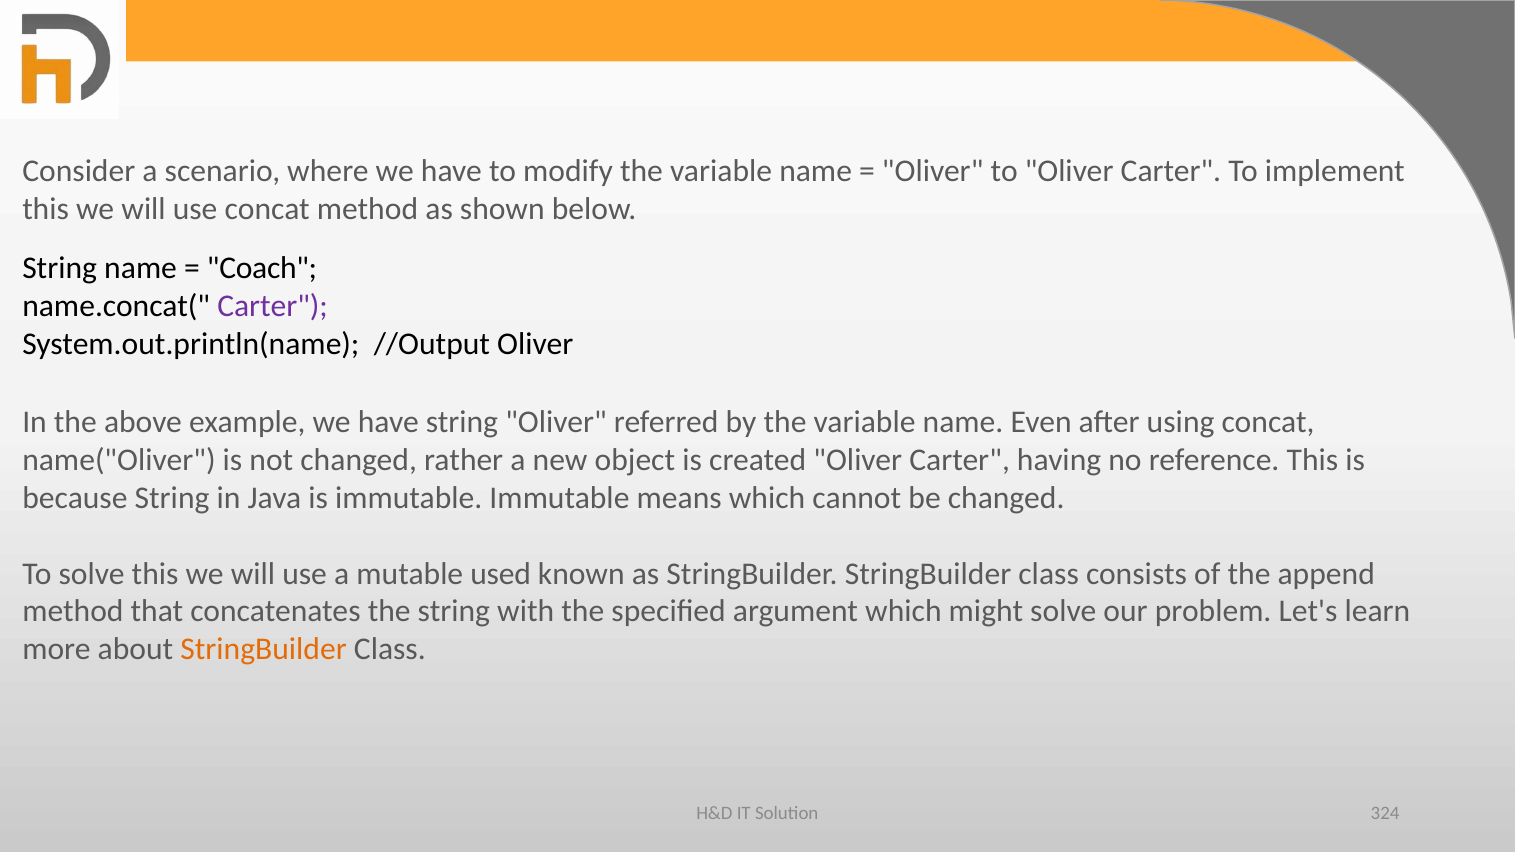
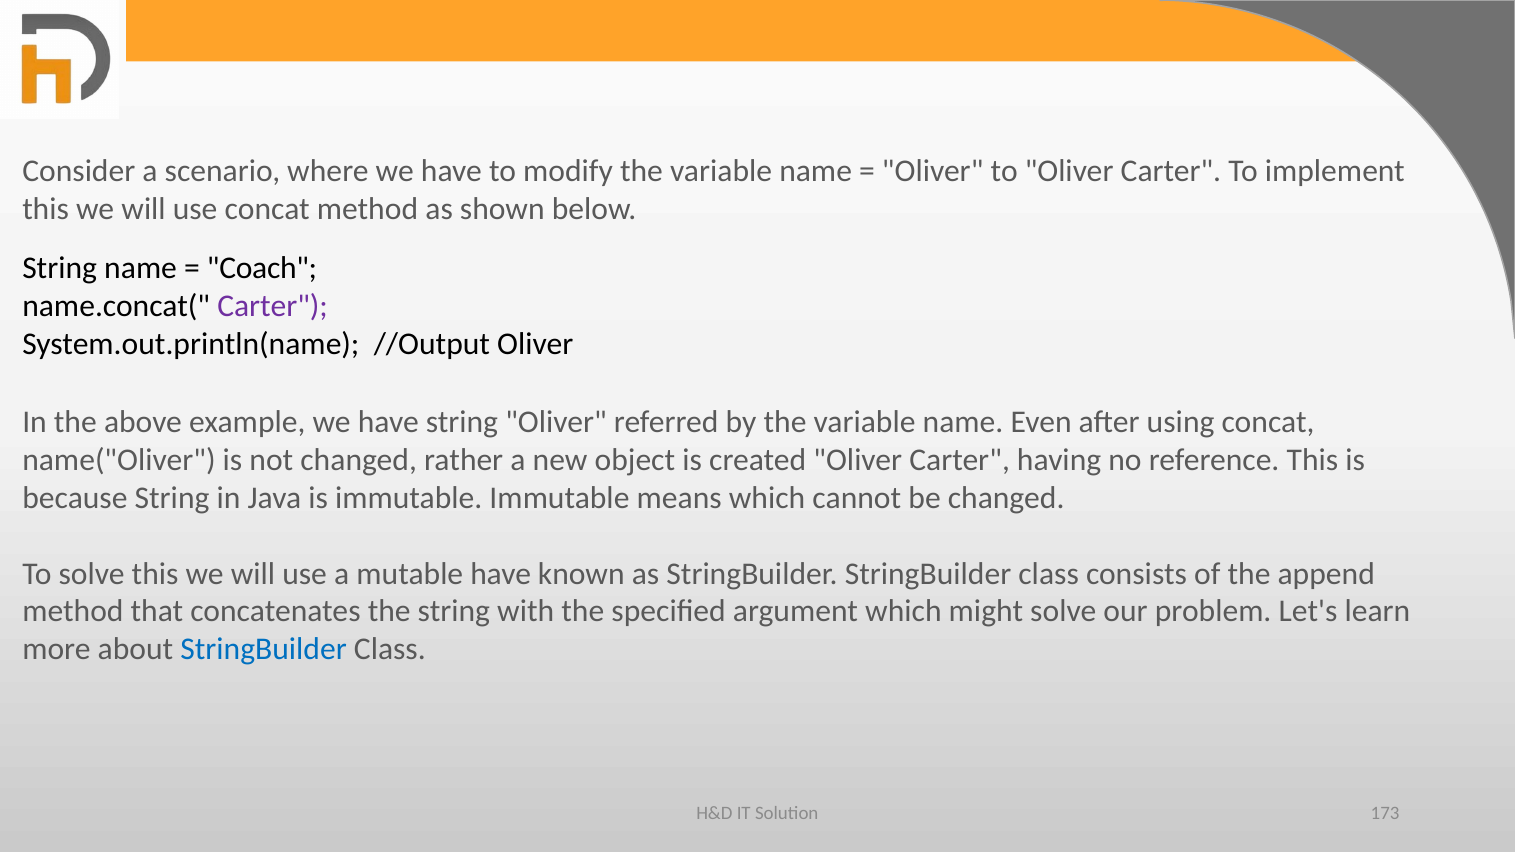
mutable used: used -> have (501, 574)
StringBuilder colour: orange -> blue (264, 650)
324: 324 -> 173 (1385, 814)
